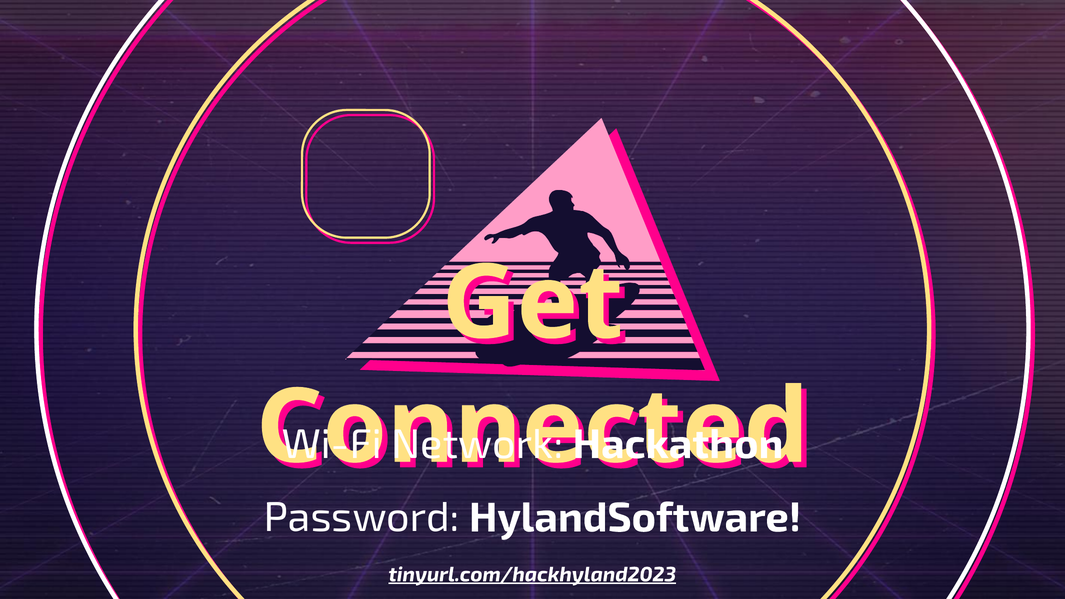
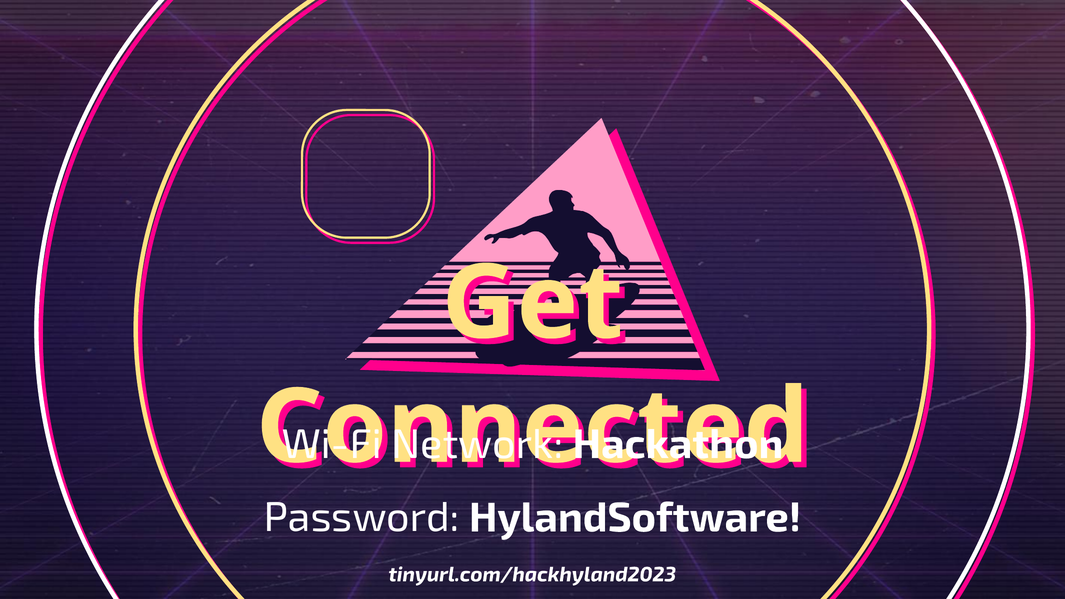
tinyurl.com/hackhyland2023 underline: present -> none (532, 575)
